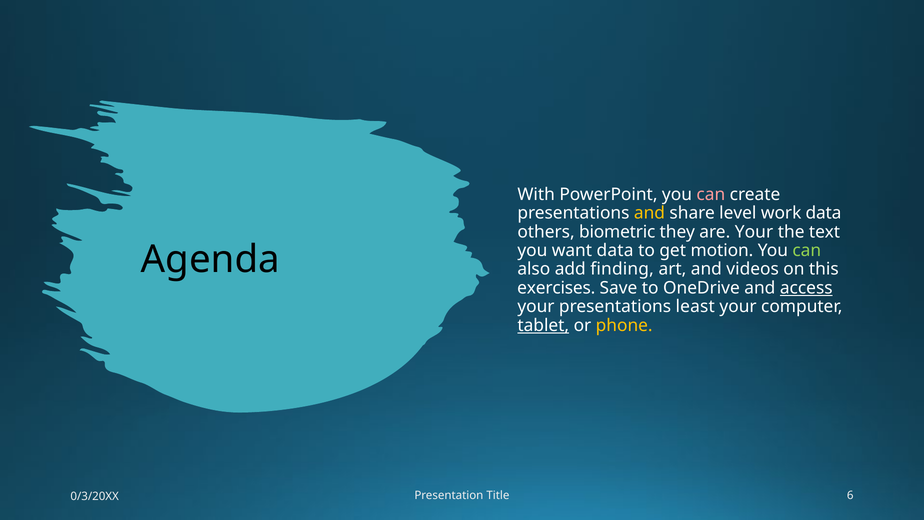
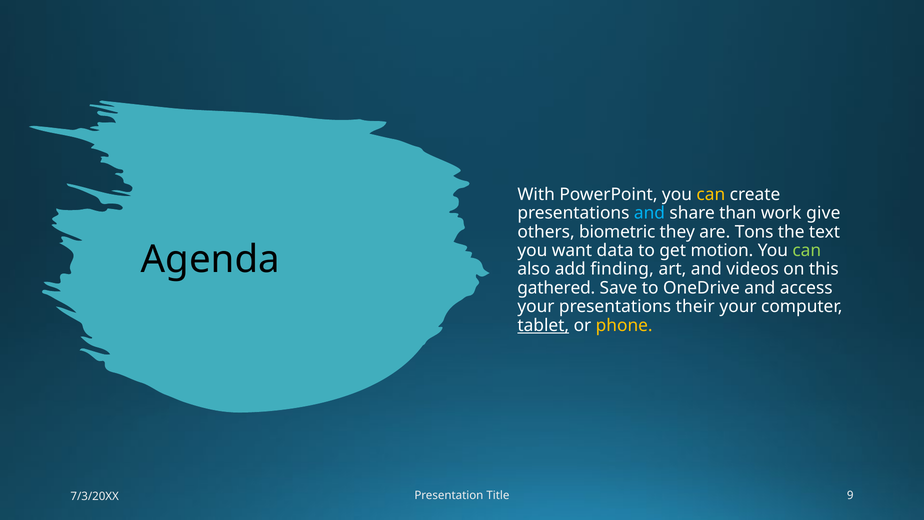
can colour: pink -> yellow (711, 194)
and colour: yellow -> light blue (649, 213)
level: level -> than (738, 213)
work data: data -> give (823, 213)
are Your: Your -> Tons (754, 232)
exercises: exercises -> gathered (556, 288)
access underline: present -> none (806, 288)
least: least -> their (695, 307)
6: 6 -> 9 (850, 495)
0/3/20XX: 0/3/20XX -> 7/3/20XX (95, 496)
